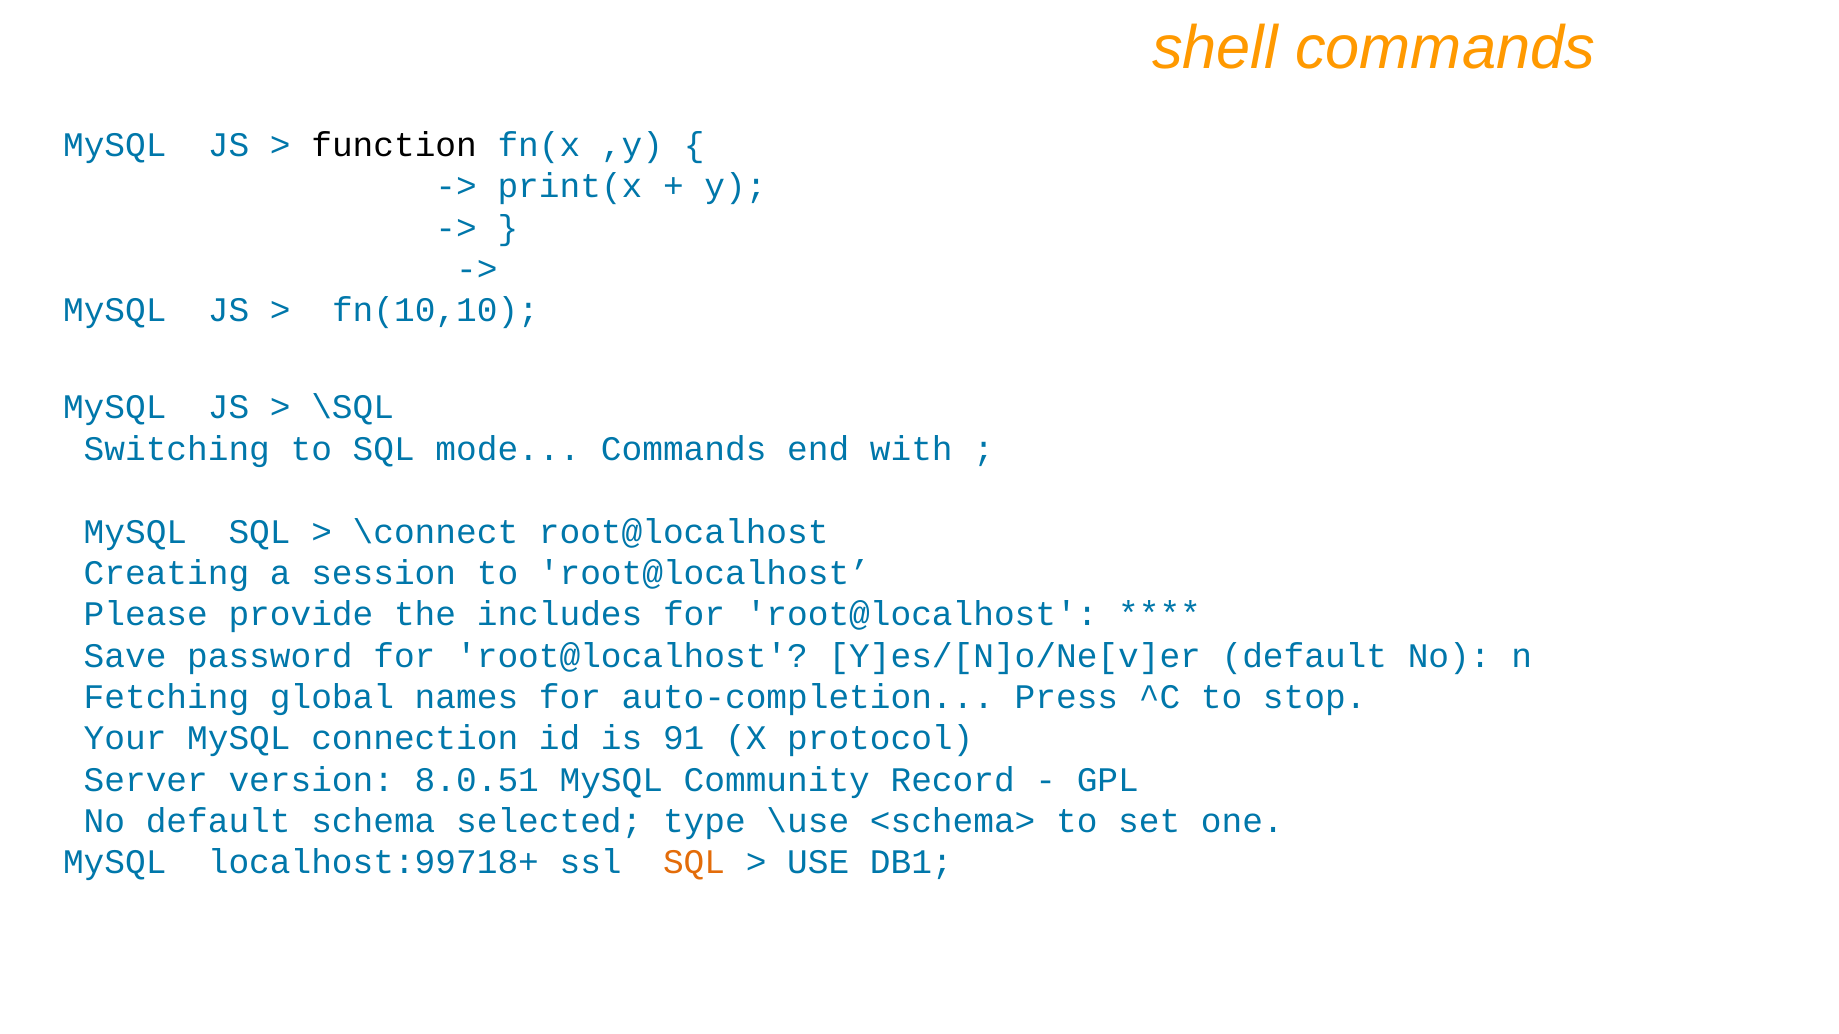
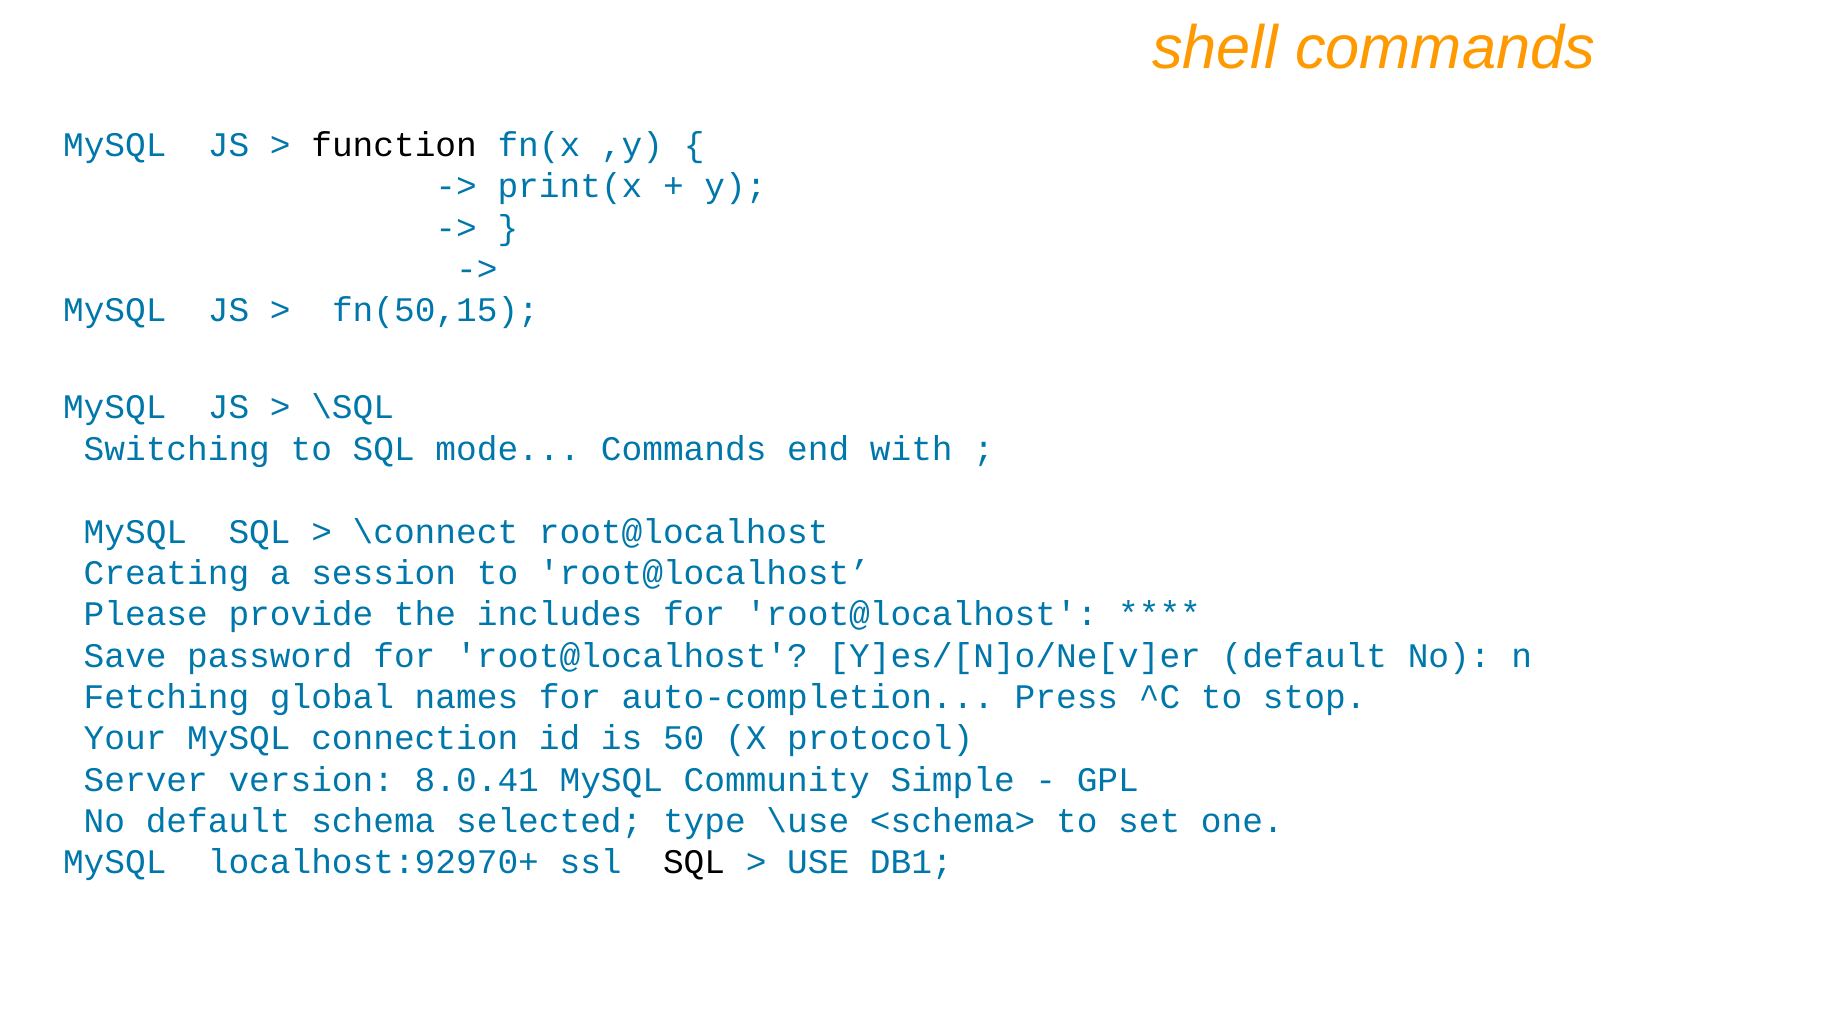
fn(10,10: fn(10,10 -> fn(50,15 (435, 311)
91: 91 -> 50 (684, 739)
8.0.51: 8.0.51 -> 8.0.41 (477, 780)
Record: Record -> Simple (953, 780)
localhost:99718+: localhost:99718+ -> localhost:92970+ (373, 863)
SQL colour: orange -> black (694, 863)
